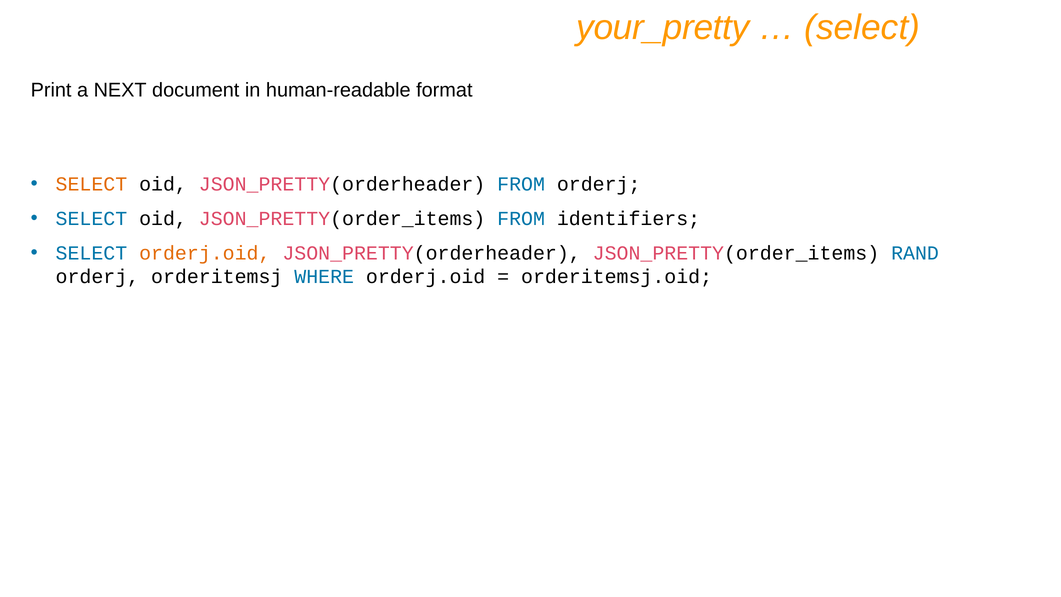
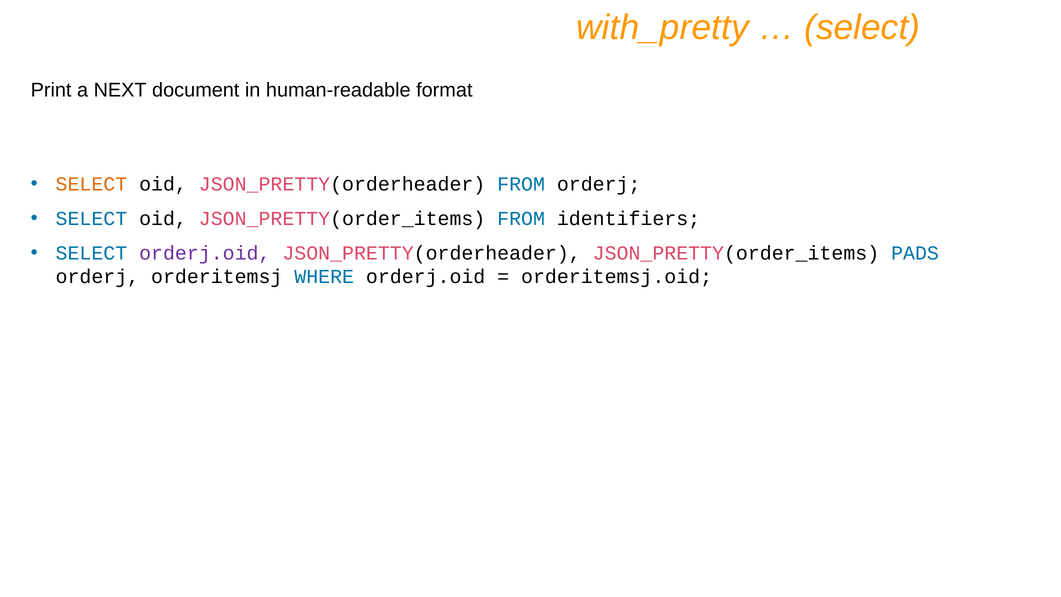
your_pretty: your_pretty -> with_pretty (663, 28)
orderj.oid colour: orange -> purple (205, 253)
RAND: RAND -> PADS (915, 253)
